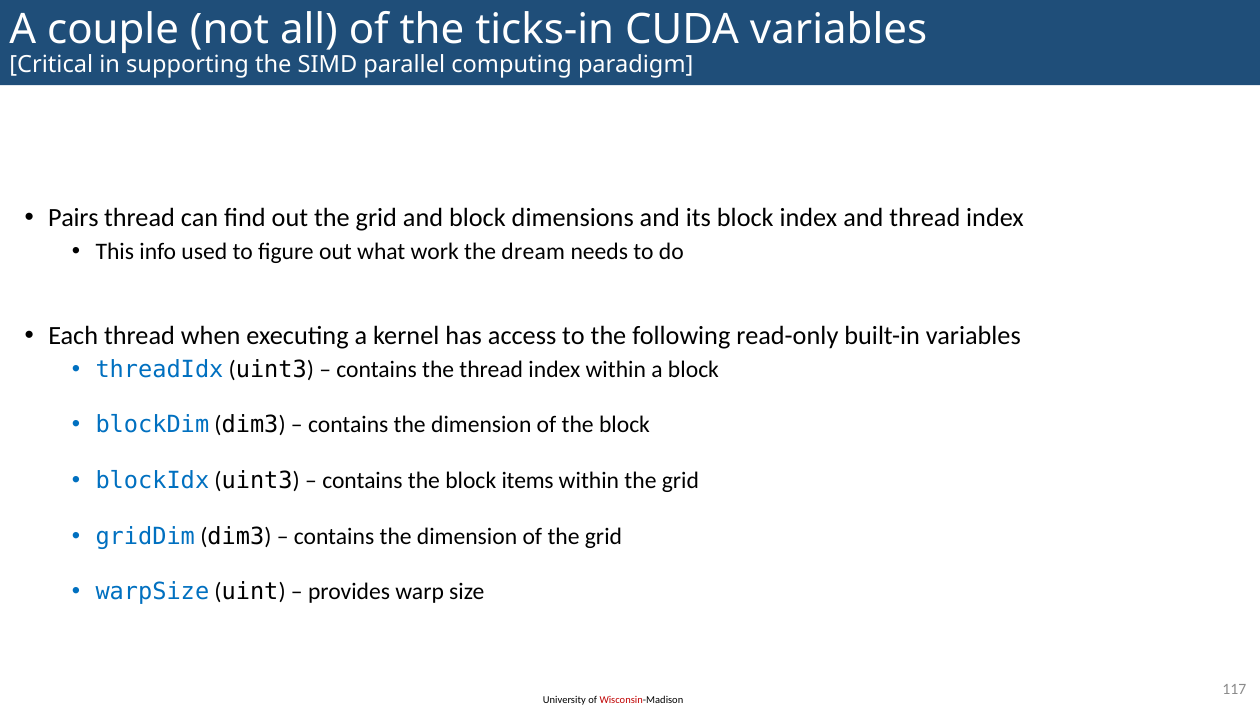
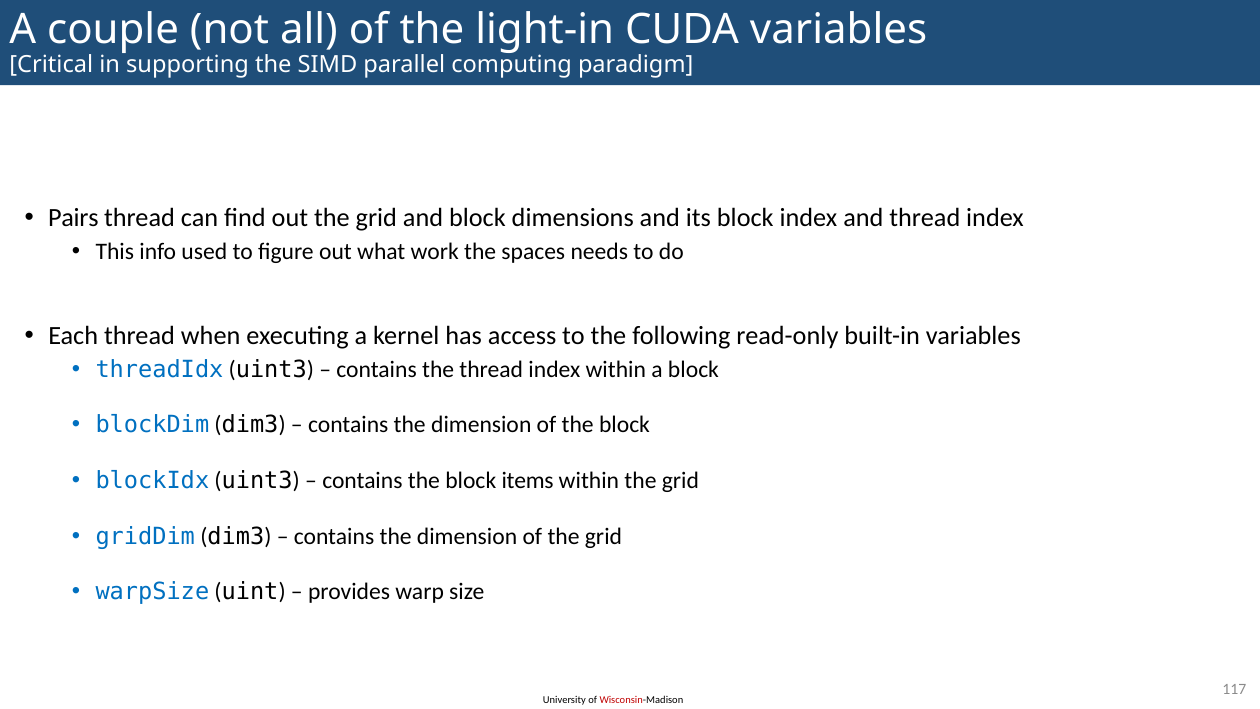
ticks-in: ticks-in -> light-in (545, 30)
dream: dream -> spaces (533, 251)
